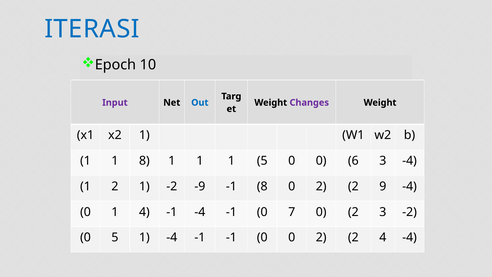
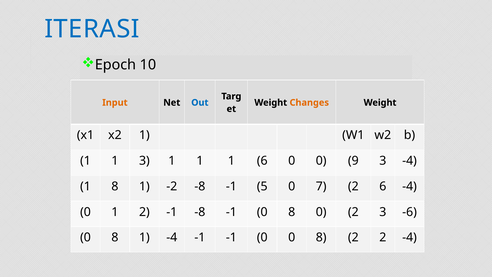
Input colour: purple -> orange (115, 103)
Changes colour: purple -> orange (309, 103)
1 8: 8 -> 3 (144, 161)
1 5: 5 -> 6 (262, 161)
6: 6 -> 9 (353, 161)
1 2: 2 -> 8 (115, 186)
-2 -9: -9 -> -8 (200, 186)
-1 8: 8 -> 5 (262, 186)
2: 2 -> 7 (321, 186)
2 9: 9 -> 6 (383, 186)
1 4: 4 -> 2 (144, 212)
-1 -4: -4 -> -8 (200, 212)
-1 0 7: 7 -> 8 (292, 212)
3 -2: -2 -> -6 (410, 212)
5: 5 -> 8 (115, 237)
0 0 2: 2 -> 8 (321, 237)
2 4: 4 -> 2 (383, 237)
